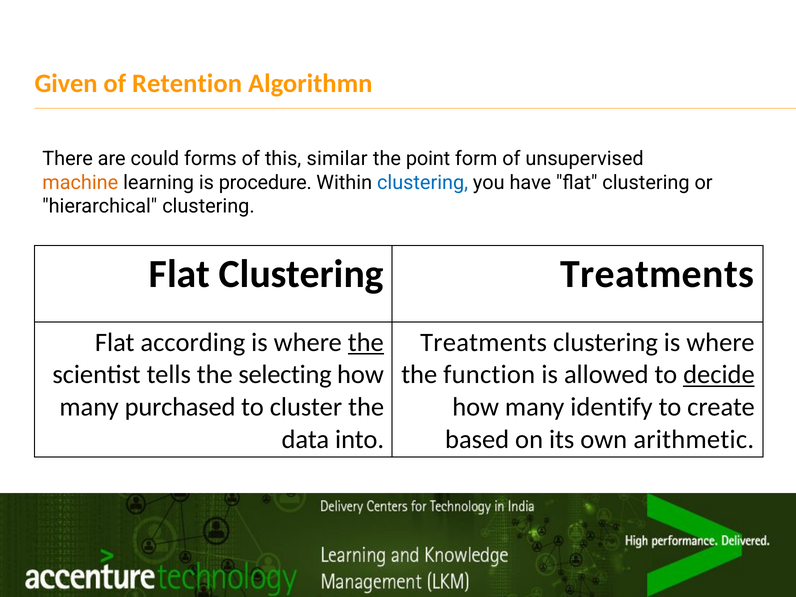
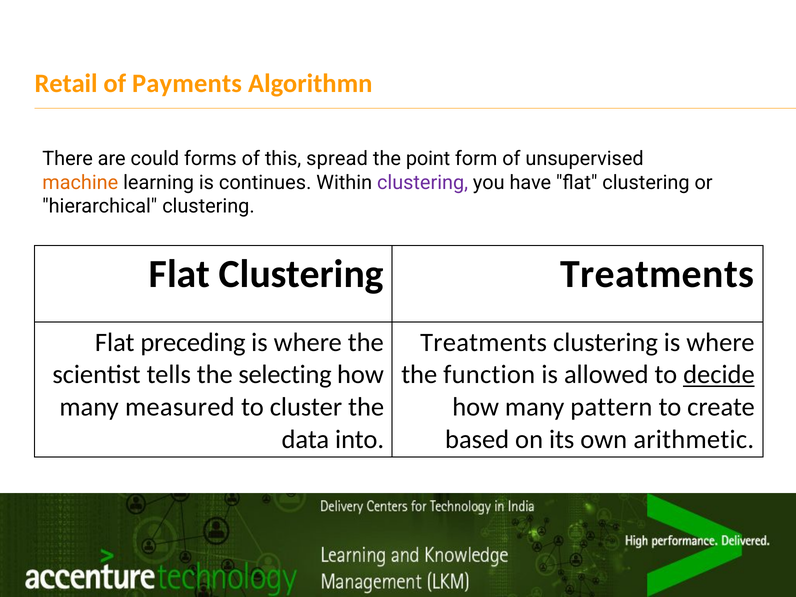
Given: Given -> Retail (66, 83)
Retention: Retention -> Payments (187, 83)
similar: similar -> spread (337, 159)
procedure: procedure -> continues (265, 182)
clustering colour: blue -> purple (423, 182)
according: according -> preceding (193, 342)
the underline: present -> none (366, 342)
purchased: purchased -> measured (180, 407)
identify: identify -> pattern (611, 407)
